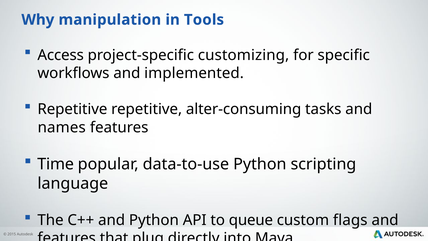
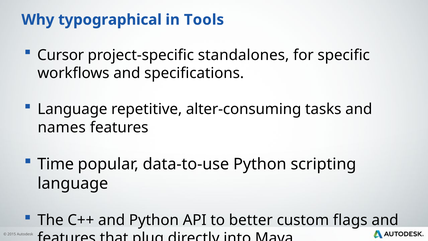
manipulation: manipulation -> typographical (110, 20)
Access: Access -> Cursor (61, 55)
customizing: customizing -> standalones (244, 55)
implemented: implemented -> specifications (194, 73)
Repetitive: Repetitive -> Language (72, 109)
queue: queue -> better (251, 220)
